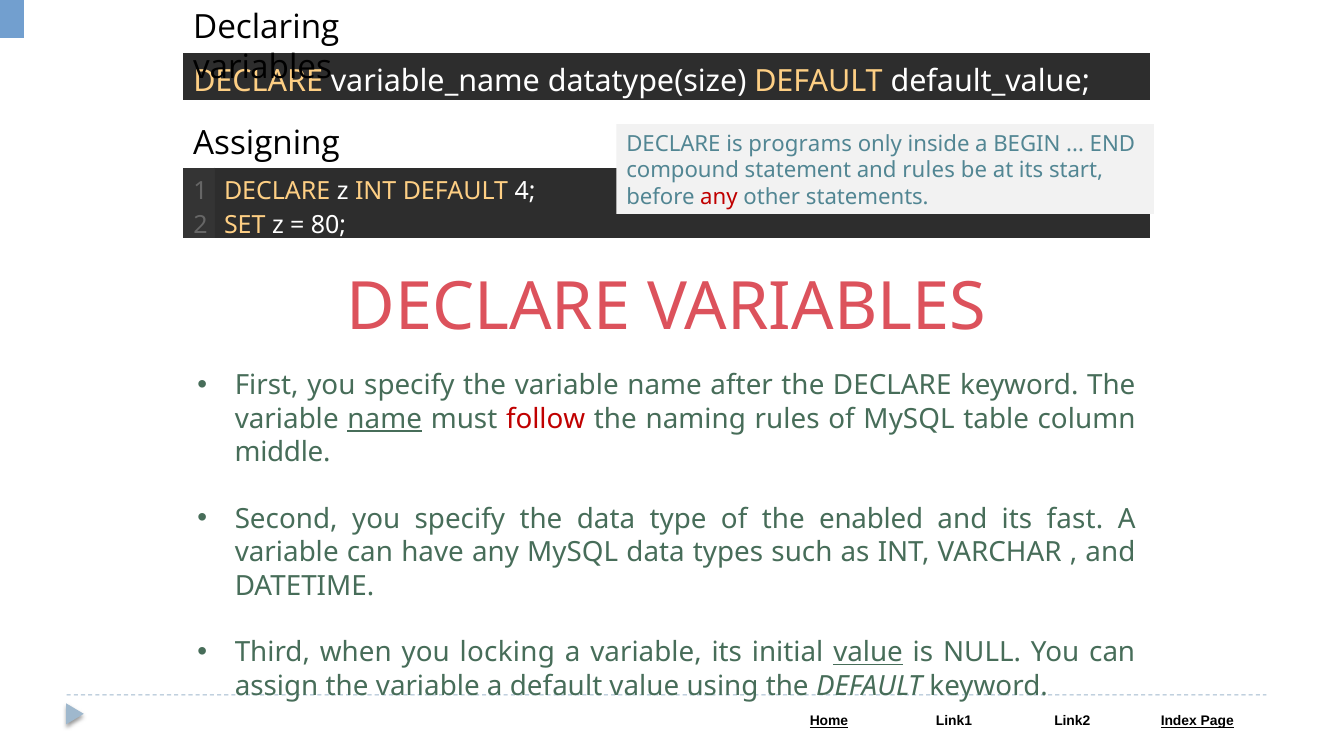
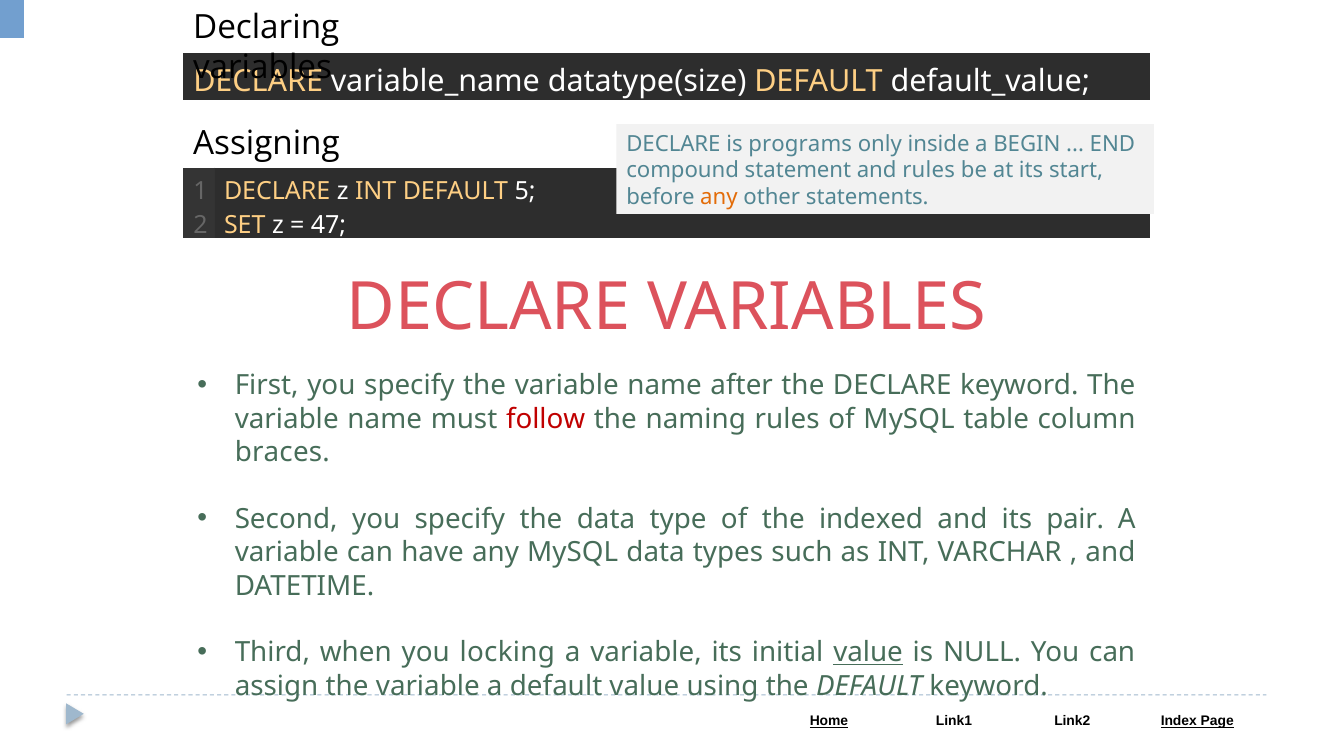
4: 4 -> 5 (525, 191)
any colour: red -> orange (719, 197)
80: 80 -> 47 (328, 225)
name underline: present -> none (385, 419)
middle: middle -> braces (282, 452)
enabled: enabled -> indexed (871, 519)
fast: fast -> pair (1075, 519)
